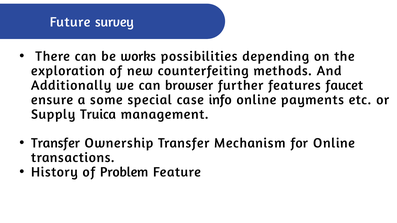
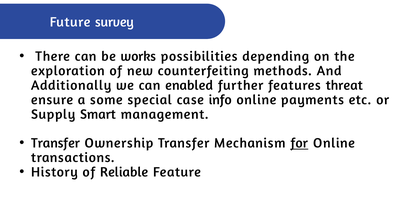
browser: browser -> enabled (189, 85)
faucet: faucet -> threat (344, 85)
Truica: Truica -> Smart (98, 114)
for underline: none -> present (299, 143)
Problem: Problem -> Reliable (124, 172)
